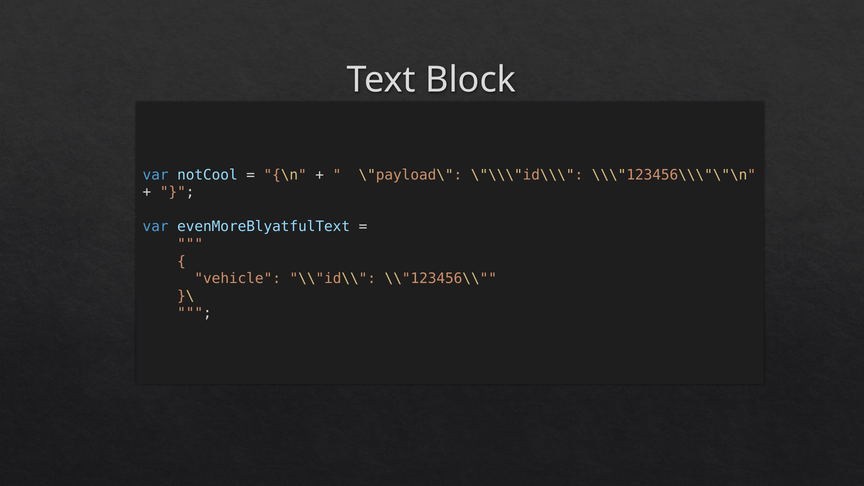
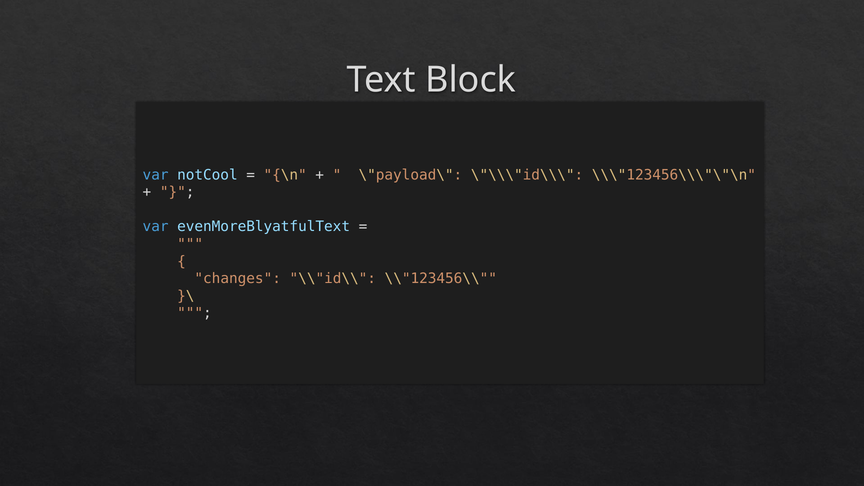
vehicle: vehicle -> changes (238, 279)
